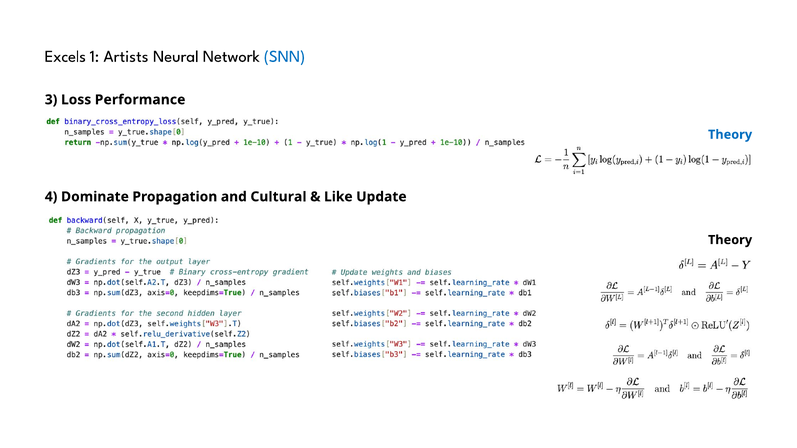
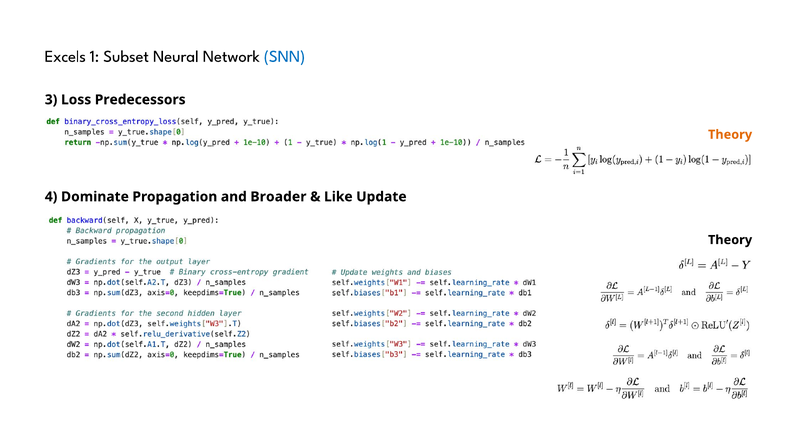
Artists: Artists -> Subset (126, 56)
Performance: Performance -> Predecessors (140, 100)
Theory colour: blue -> orange (730, 135)
Cultural: Cultural -> Broader (278, 197)
